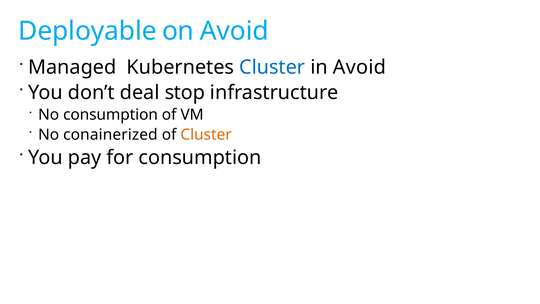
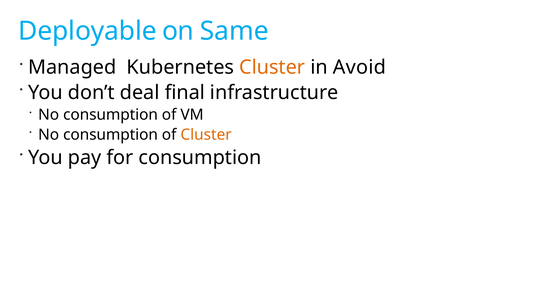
on Avoid: Avoid -> Same (234, 31)
Cluster colour: blue -> orange (272, 67)
stop: stop -> final (185, 93)
conainerized: conainerized -> consumption (111, 135)
